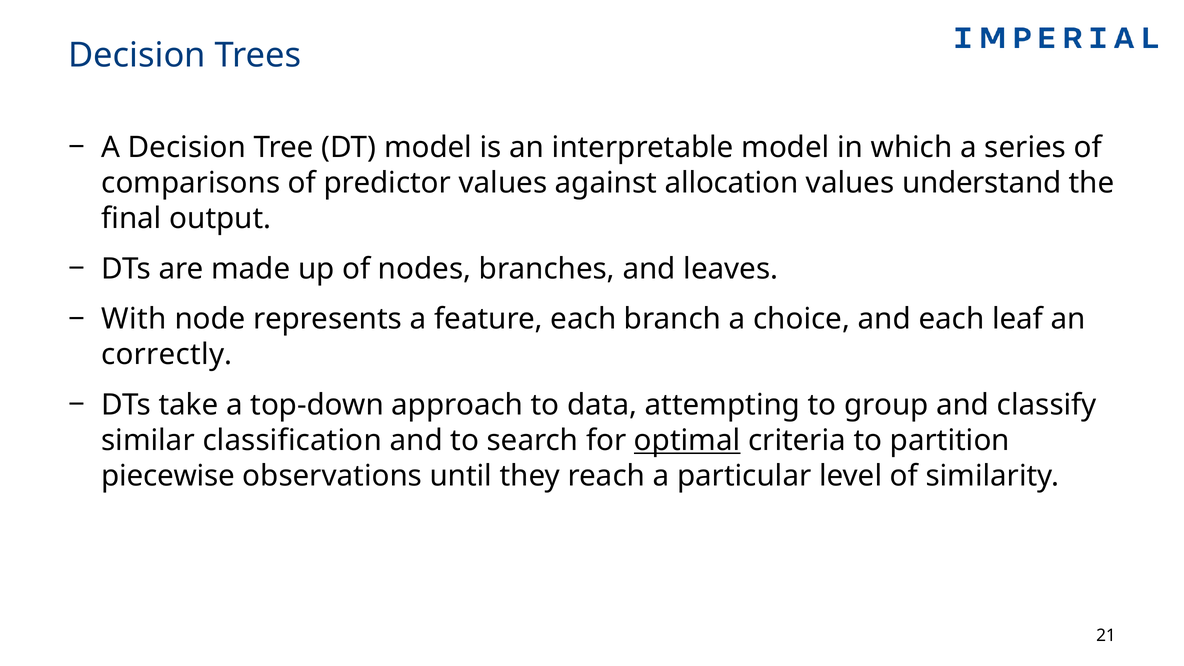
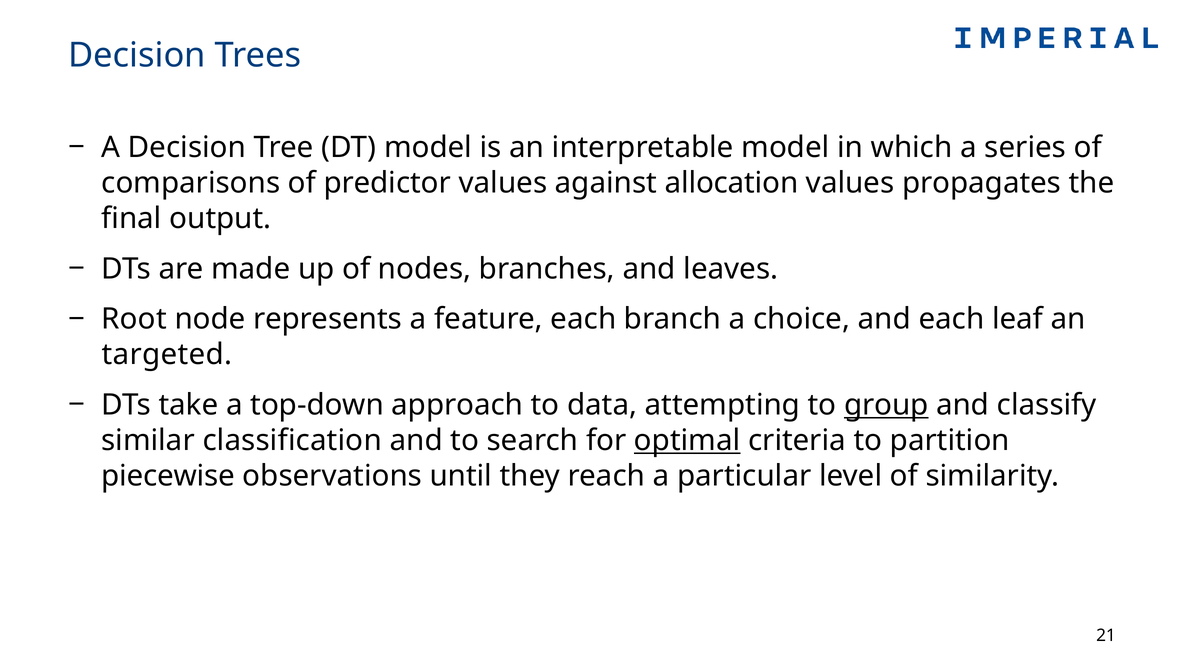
understand: understand -> propagates (982, 183)
With: With -> Root (134, 319)
correctly: correctly -> targeted (167, 355)
group underline: none -> present (886, 405)
